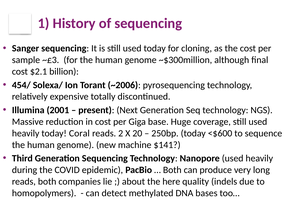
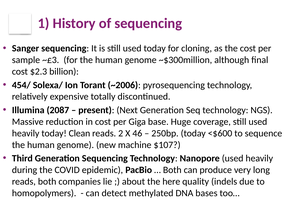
$2.1: $2.1 -> $2.3 (39, 71)
2001: 2001 -> 2087 (58, 110)
Coral: Coral -> Clean (79, 133)
20: 20 -> 46 (137, 133)
$141: $141 -> $107 (167, 145)
